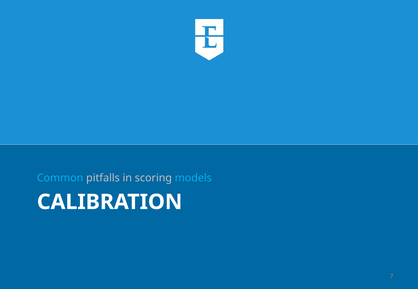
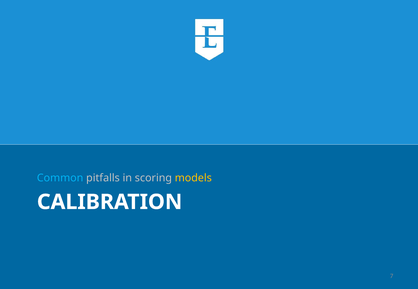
models colour: light blue -> yellow (193, 178)
